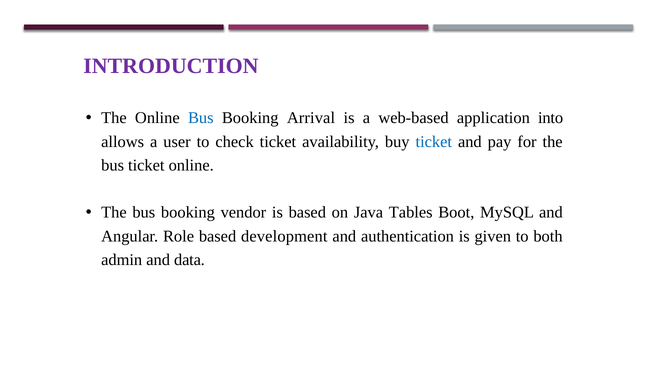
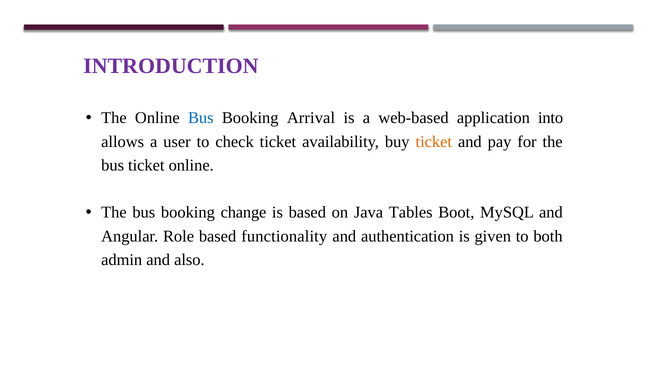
ticket colour: blue -> orange (434, 142)
vendor: vendor -> change (243, 213)
development: development -> functionality (284, 236)
data: data -> also (189, 260)
